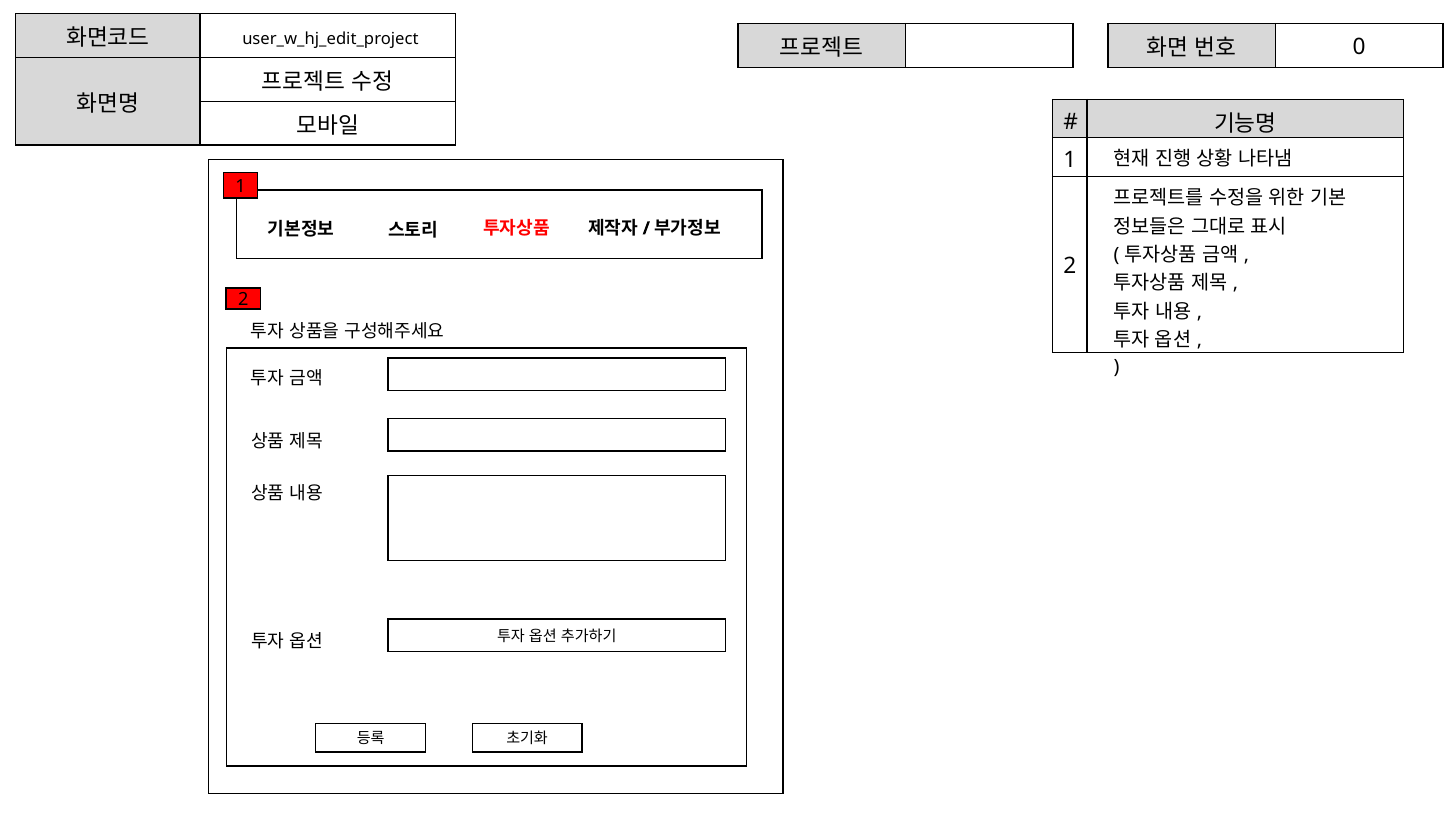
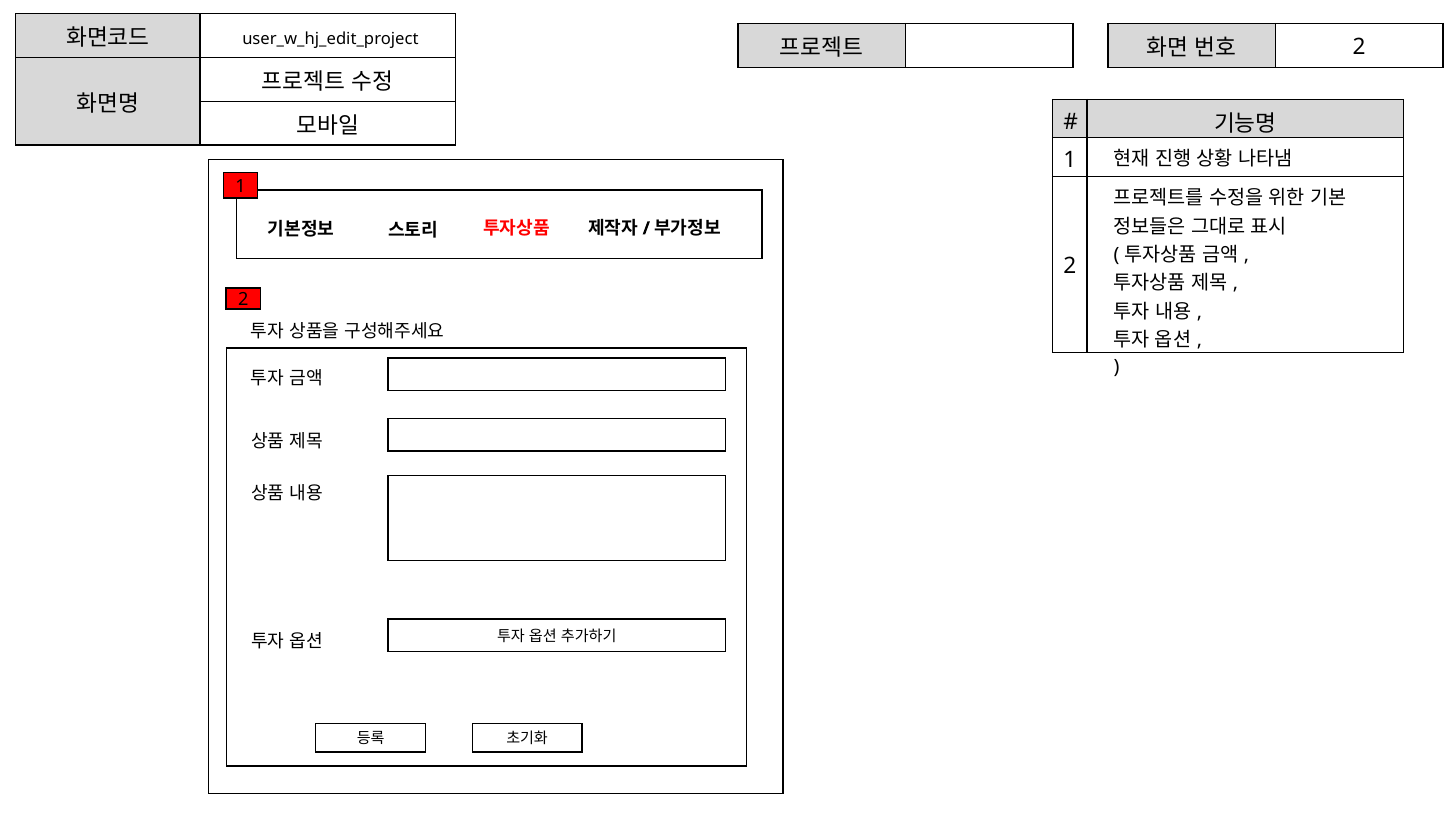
0: 0 -> 2 (1359, 47)
